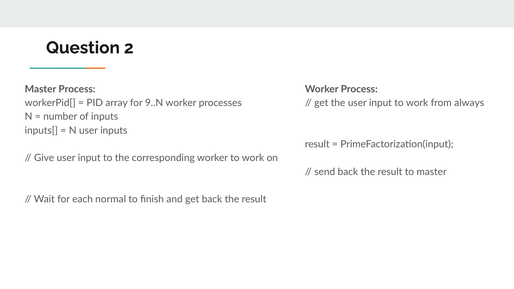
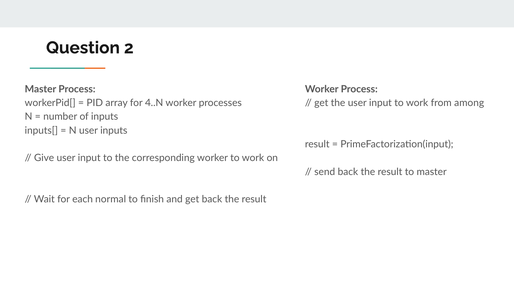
9..N: 9..N -> 4..N (154, 103)
always: always -> among (469, 103)
